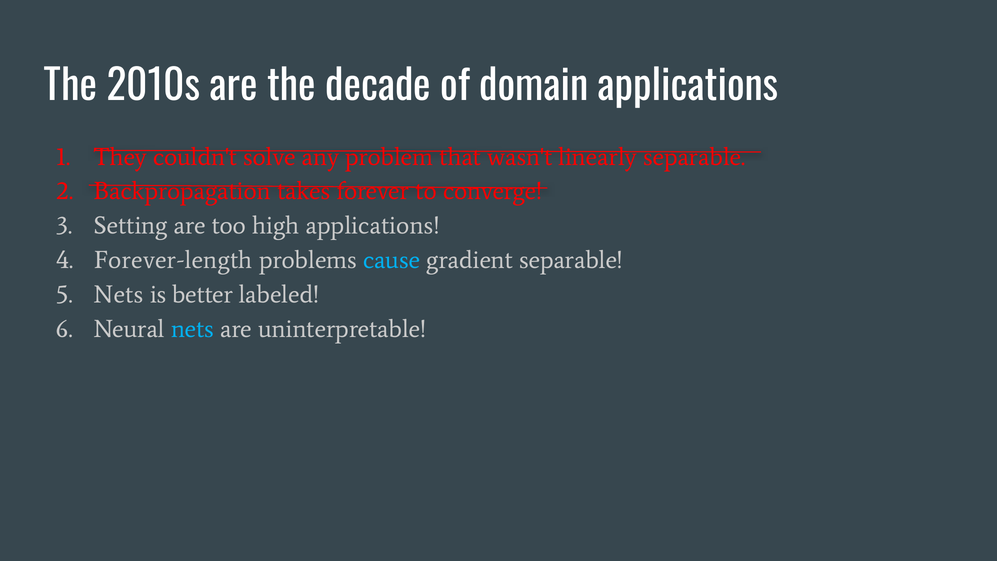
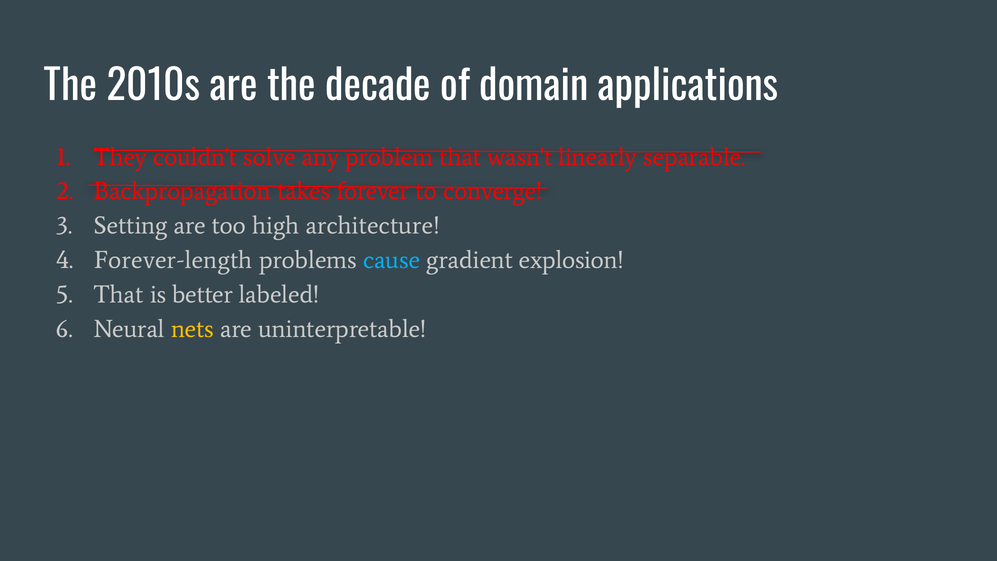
high applications: applications -> architecture (372, 226)
gradient separable: separable -> explosion (571, 260)
Nets: Nets -> That (119, 294)
nets colour: light blue -> yellow (192, 329)
